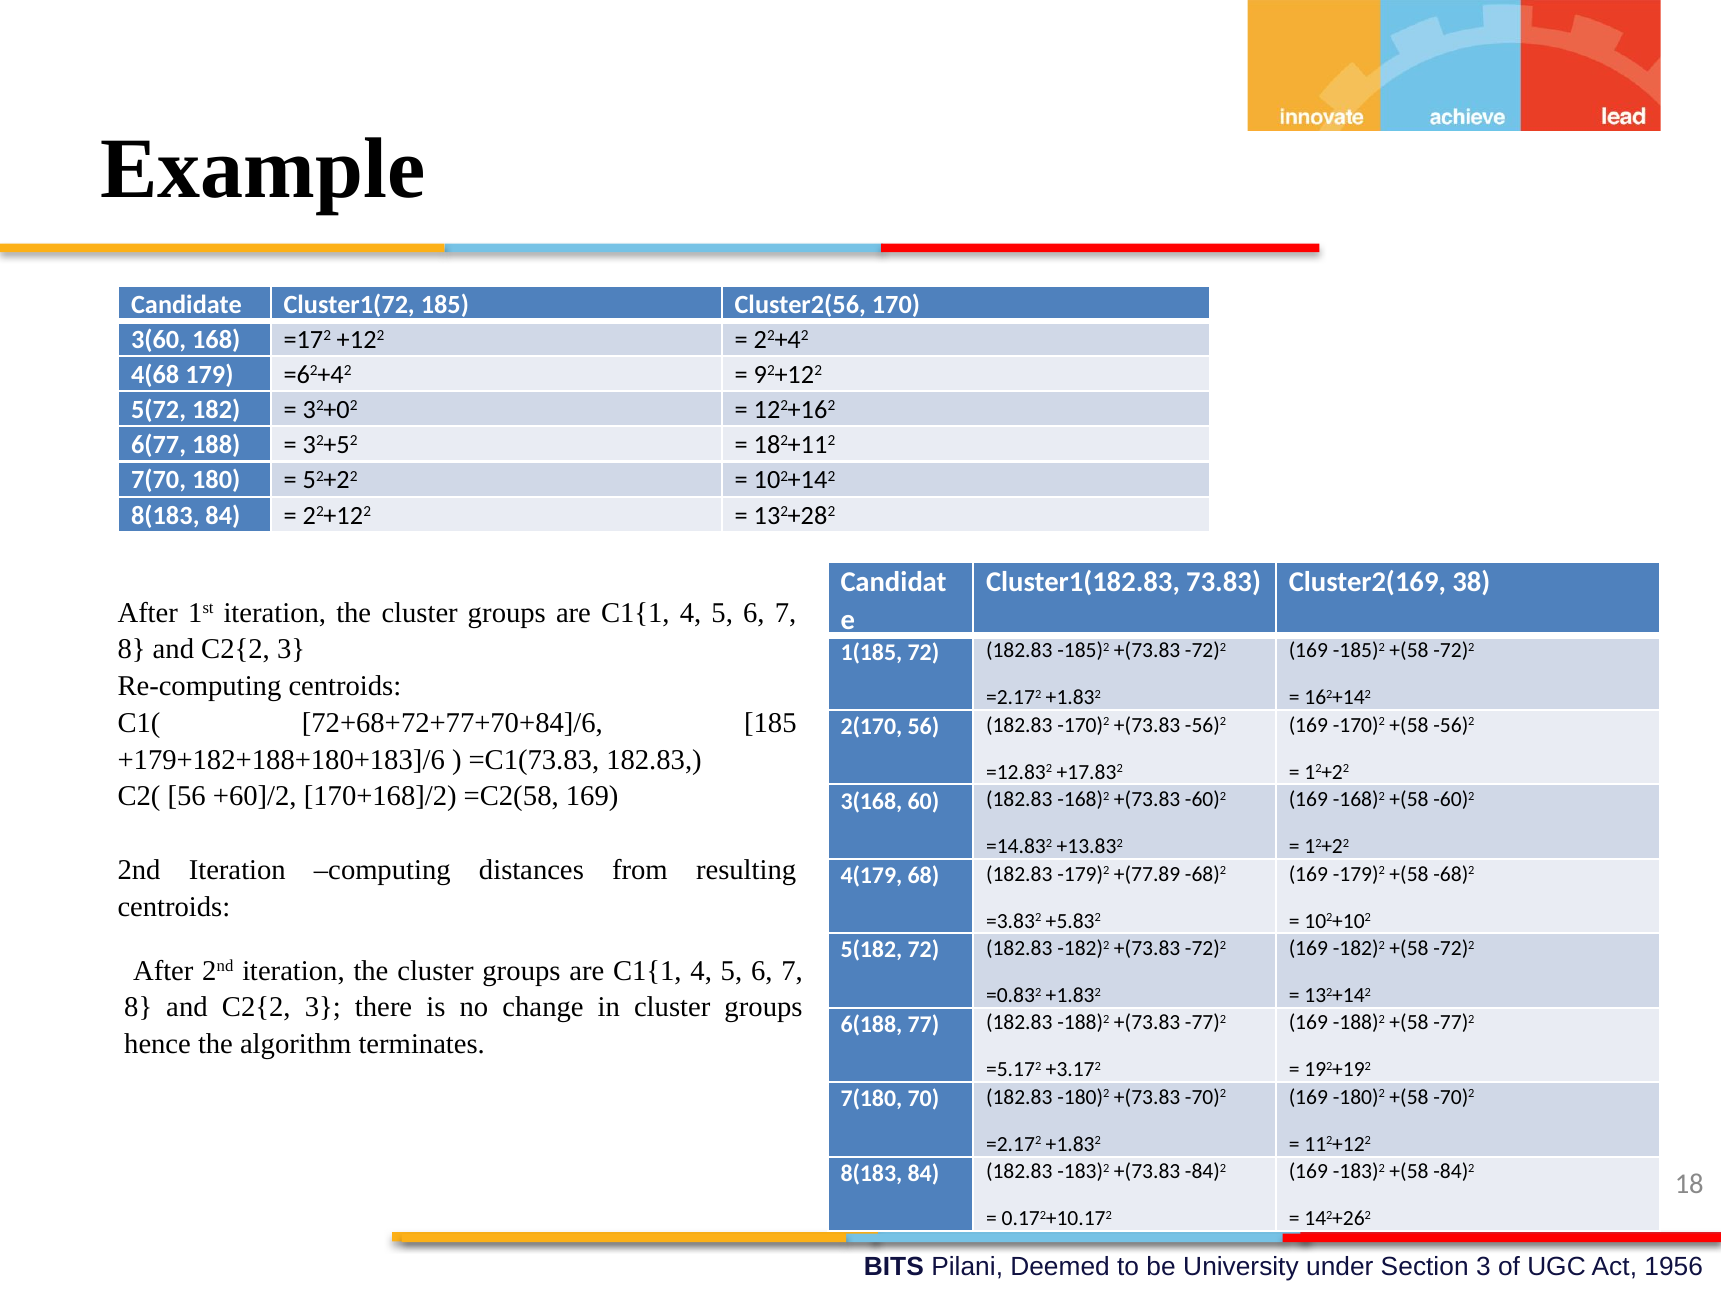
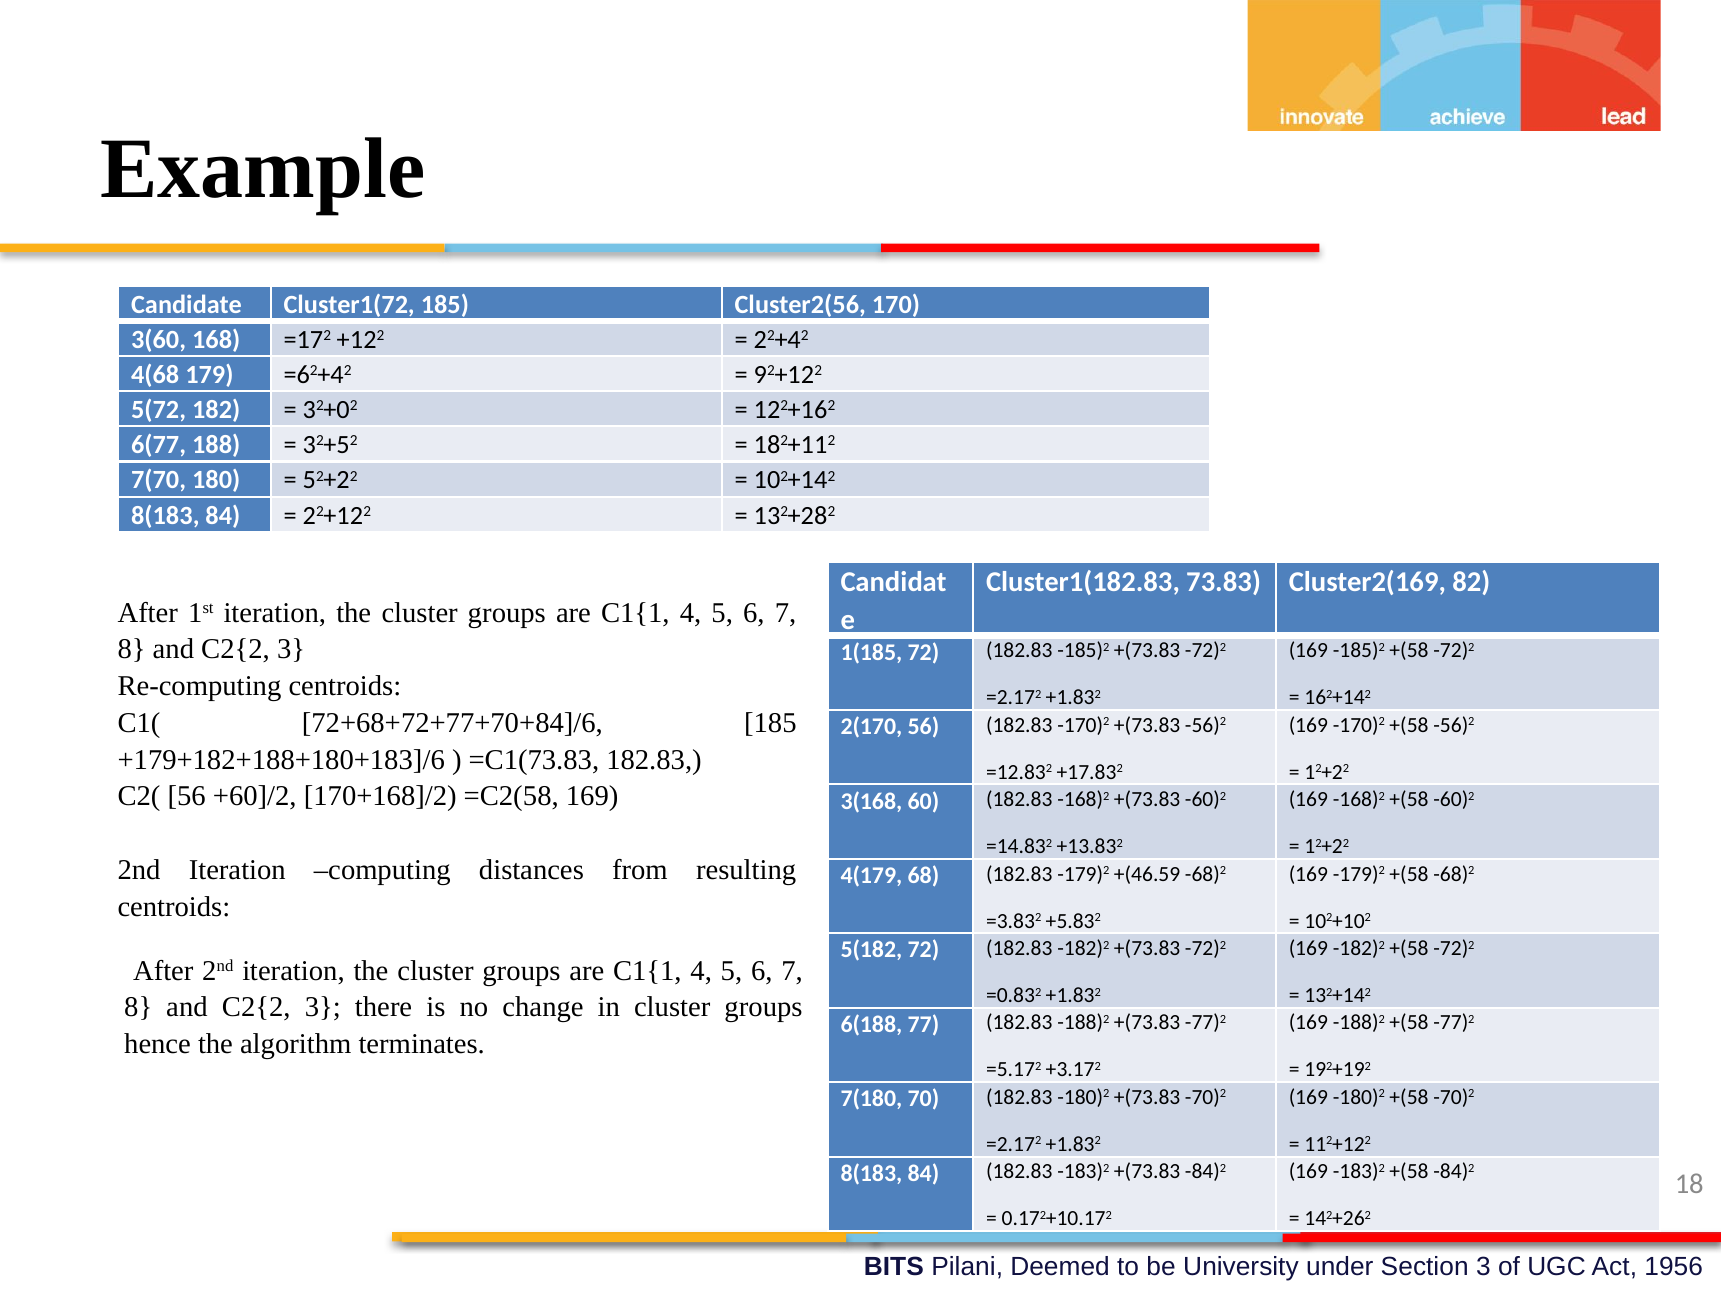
38: 38 -> 82 (1471, 583)
+(77.89: +(77.89 -> +(46.59 (1147, 874)
